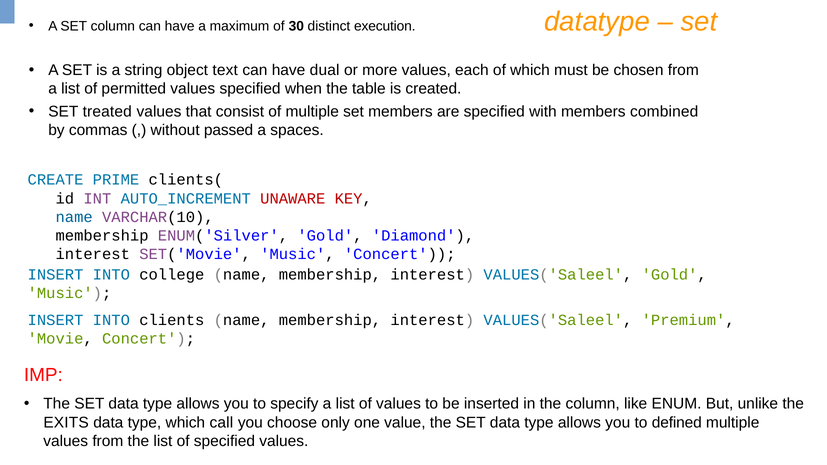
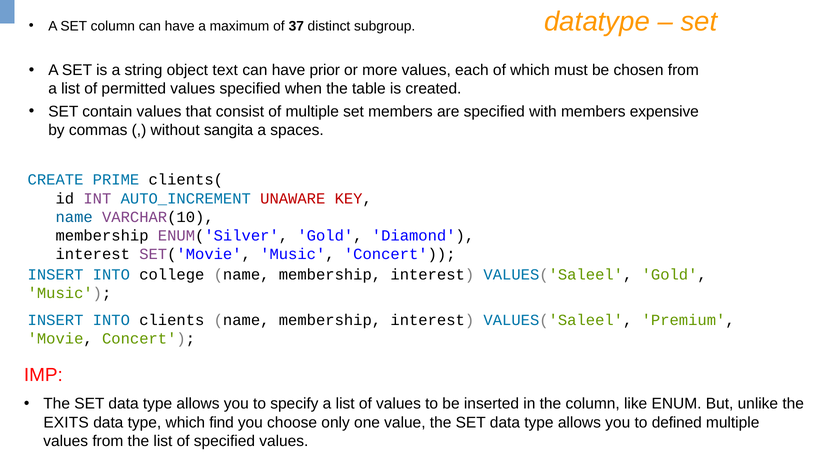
30: 30 -> 37 (296, 26)
execution: execution -> subgroup (385, 26)
dual: dual -> prior (325, 70)
treated: treated -> contain (107, 112)
combined: combined -> expensive (664, 112)
passed: passed -> sangita (229, 130)
call: call -> find (222, 423)
